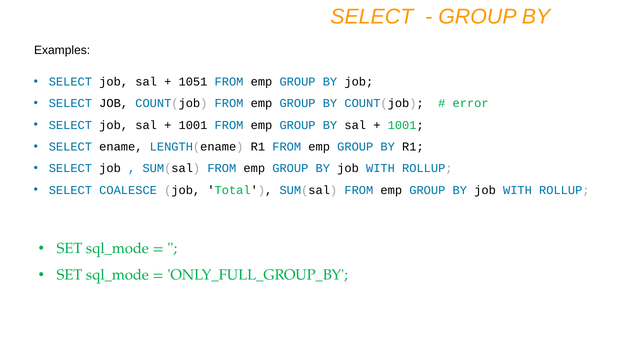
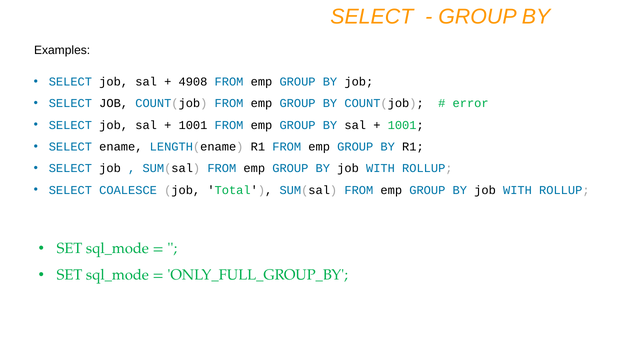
1051: 1051 -> 4908 (193, 82)
